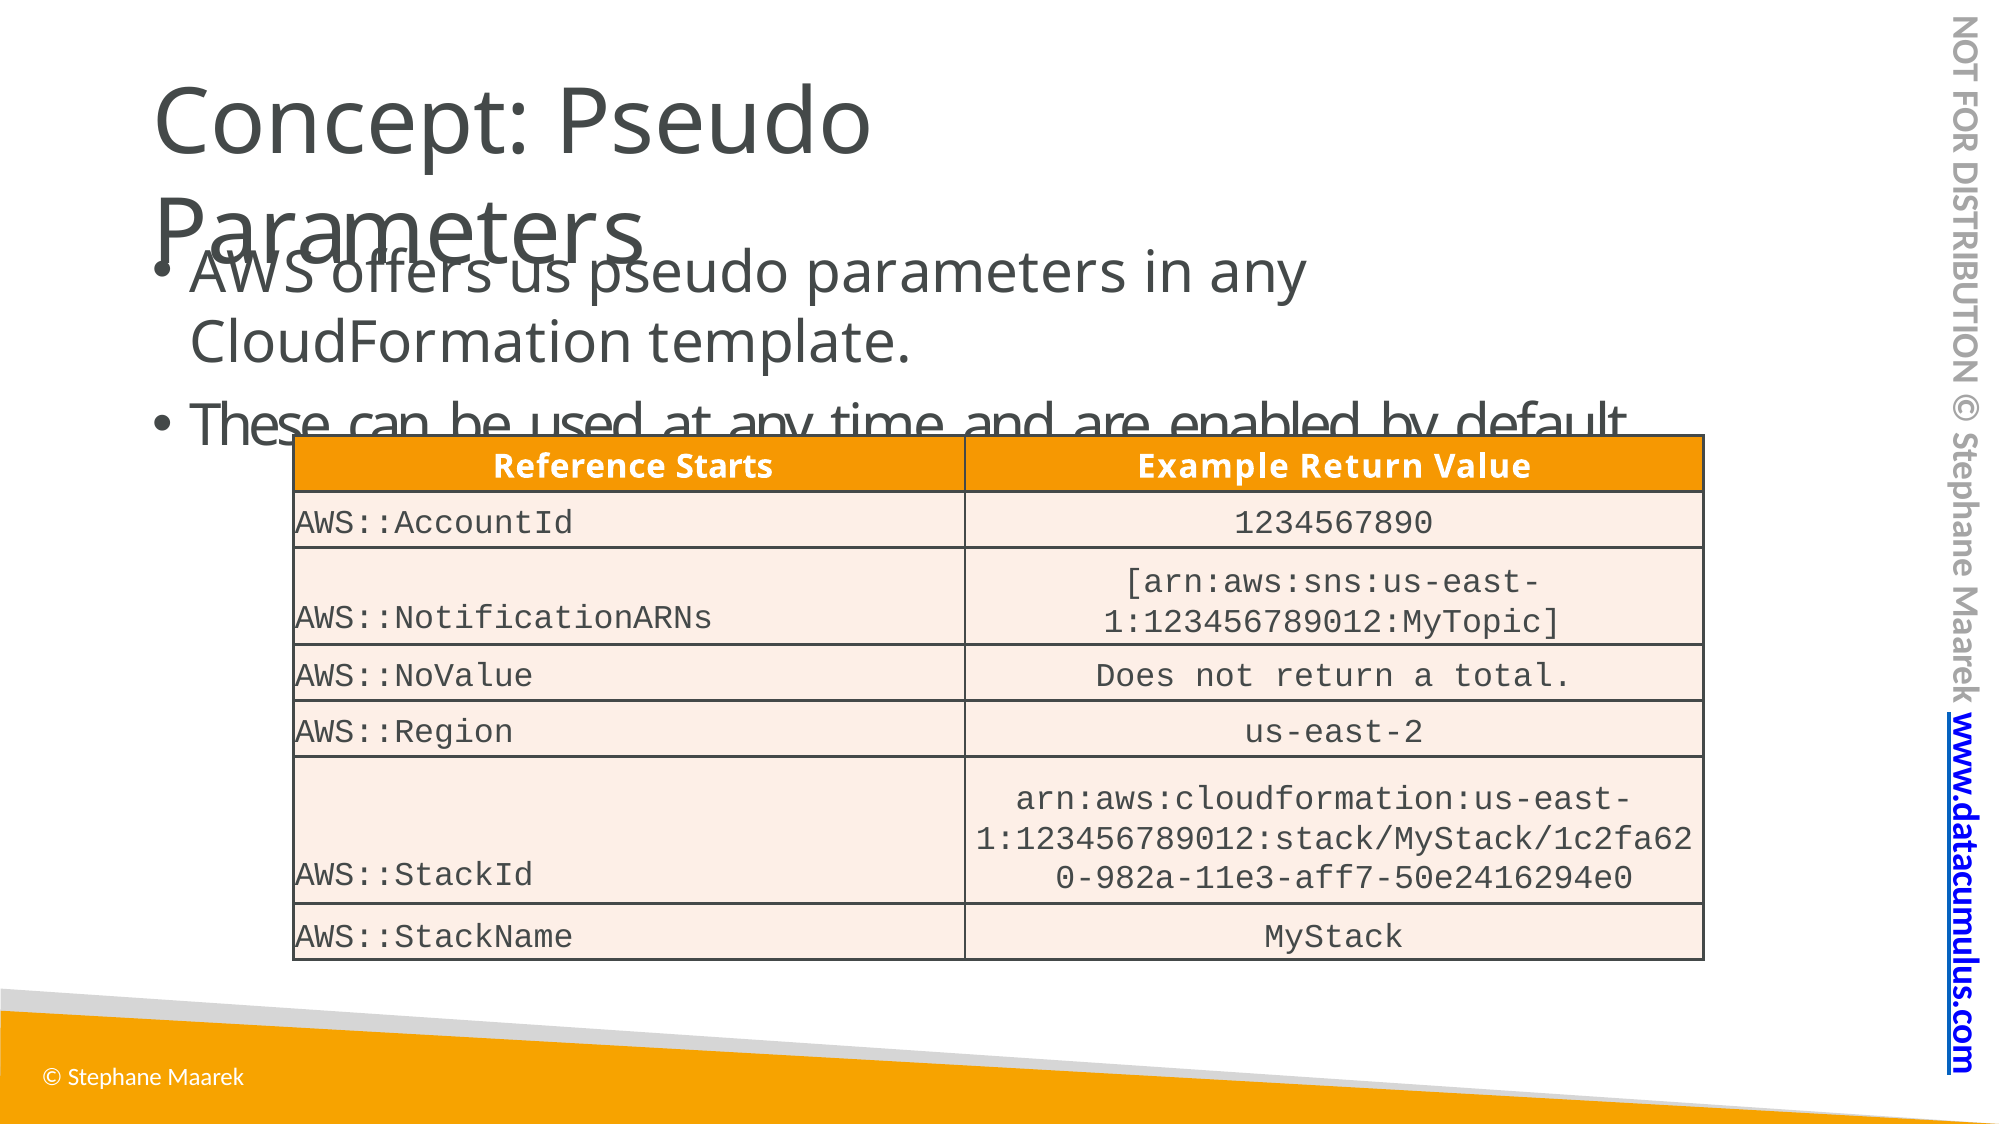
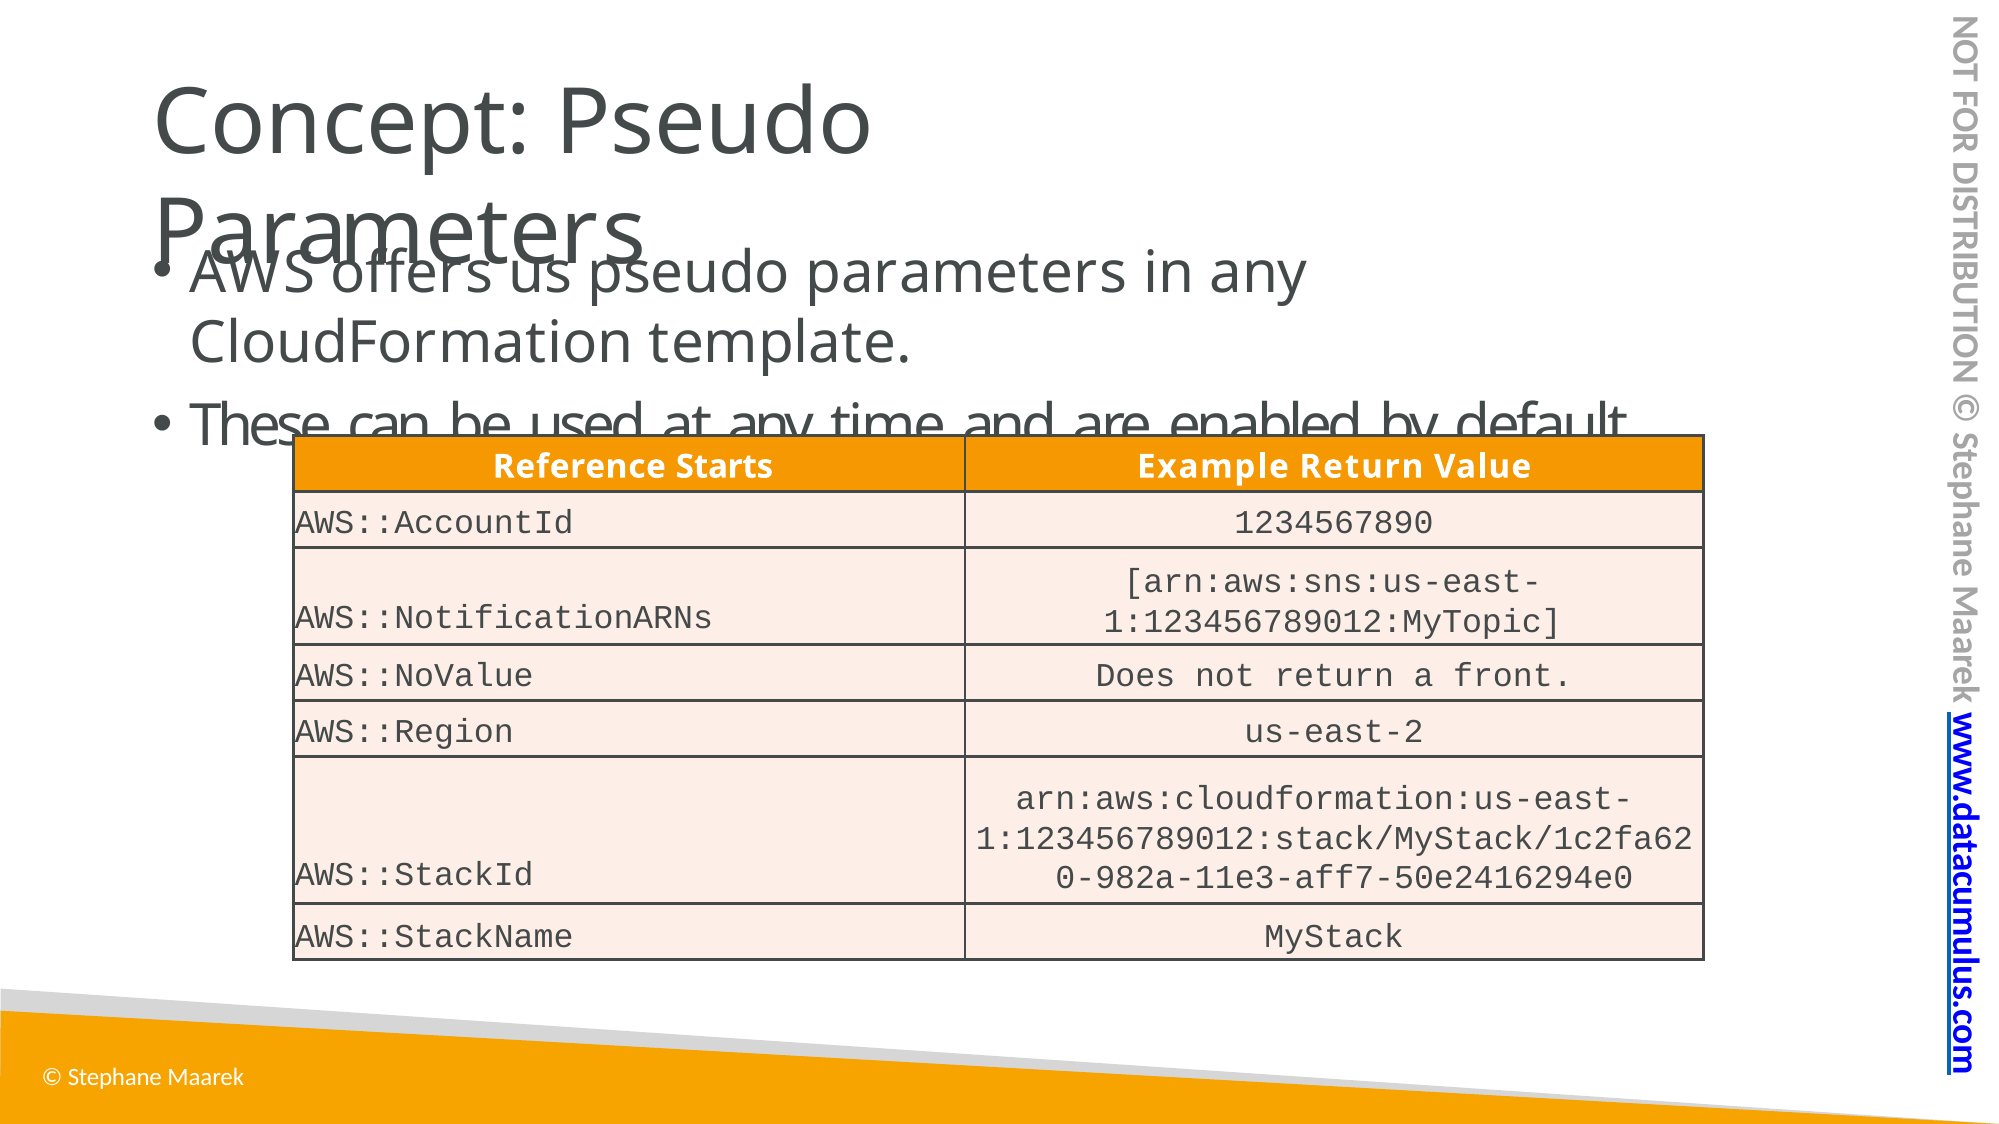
total: total -> front (1513, 676)
